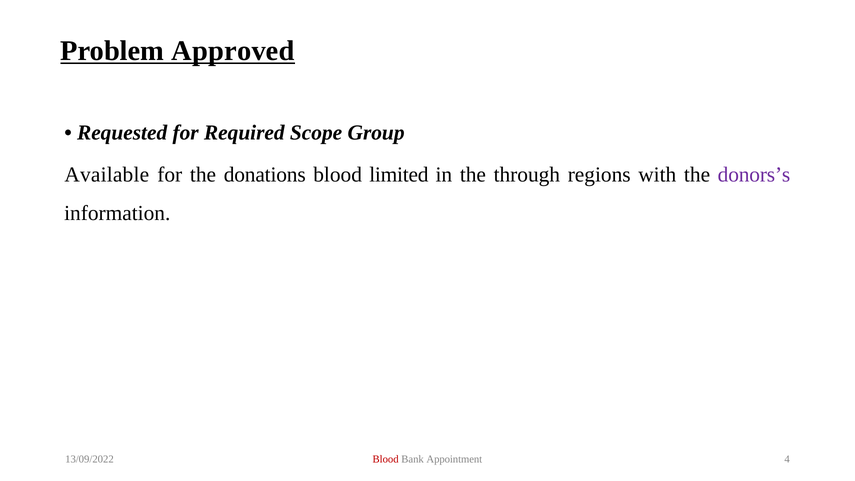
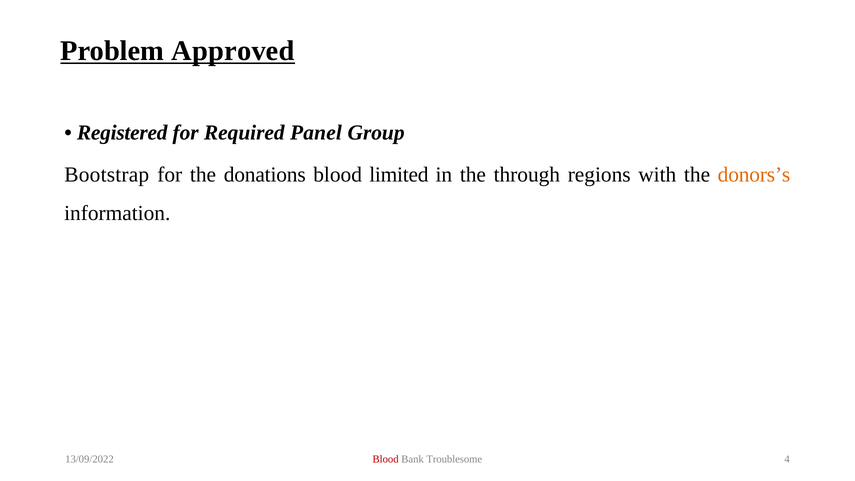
Requested: Requested -> Registered (122, 133)
Scope: Scope -> Panel (316, 133)
Available: Available -> Bootstrap (107, 175)
donors’s colour: purple -> orange (754, 175)
Appointment: Appointment -> Troublesome (454, 459)
